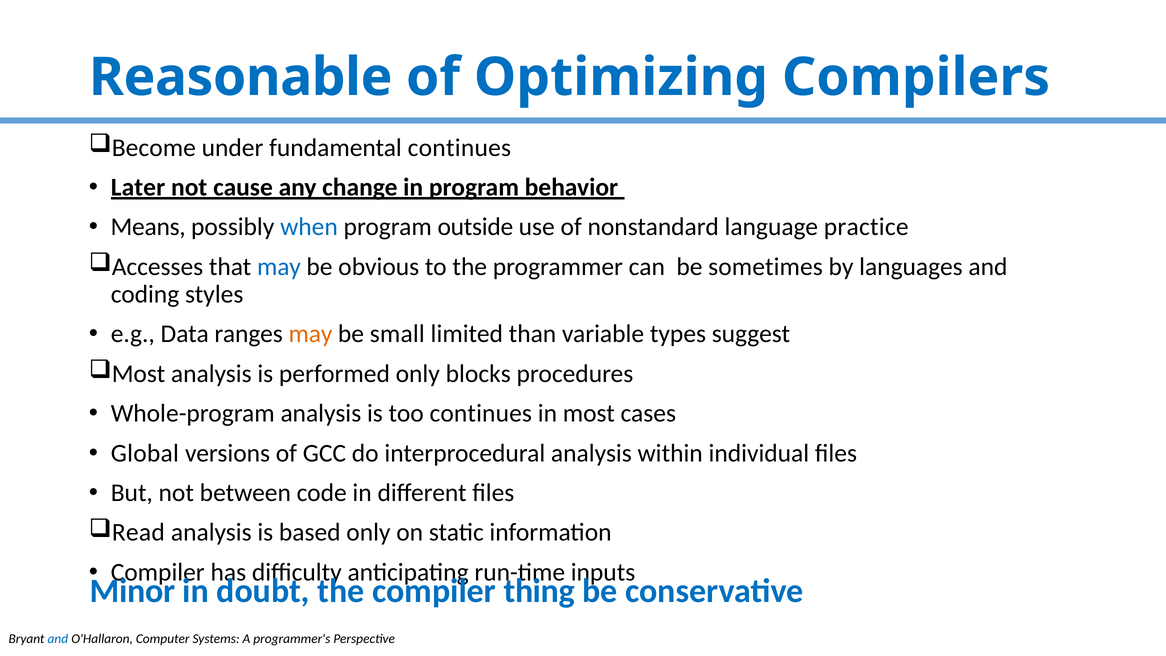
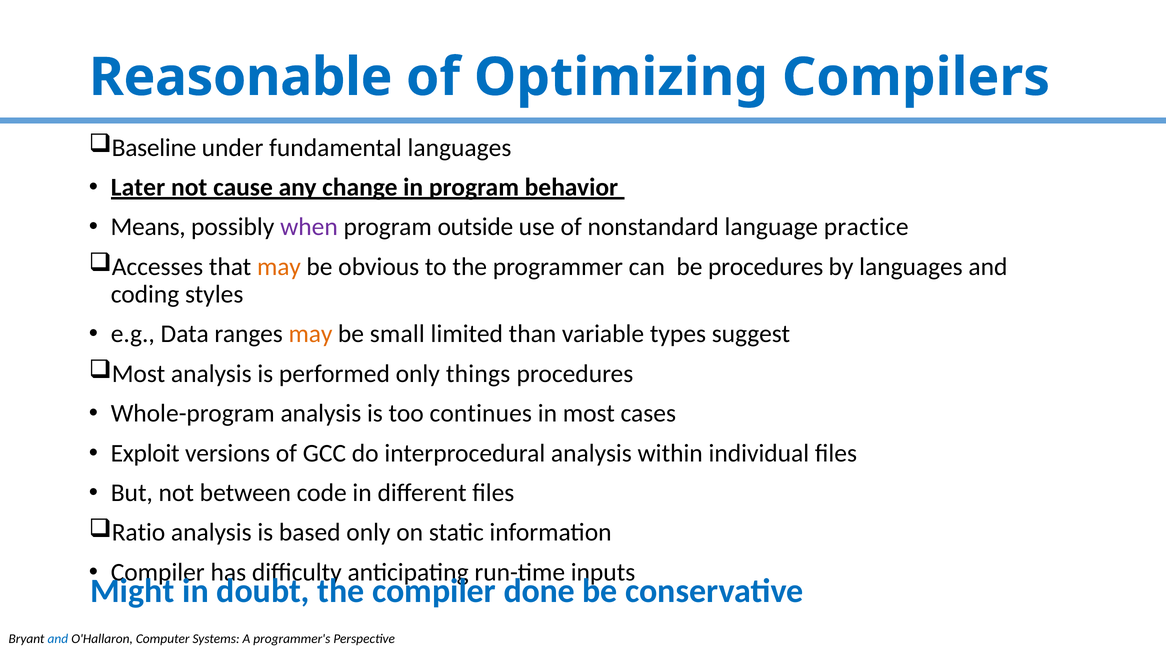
Become: Become -> Baseline (154, 148)
fundamental continues: continues -> languages (459, 148)
when colour: blue -> purple (309, 227)
may colour: blue -> orange (279, 267)
be sometimes: sometimes -> procedures (766, 267)
blocks: blocks -> things (478, 374)
Global: Global -> Exploit (145, 453)
Read: Read -> Ratio (139, 532)
Minor: Minor -> Might (132, 591)
thing: thing -> done (539, 591)
